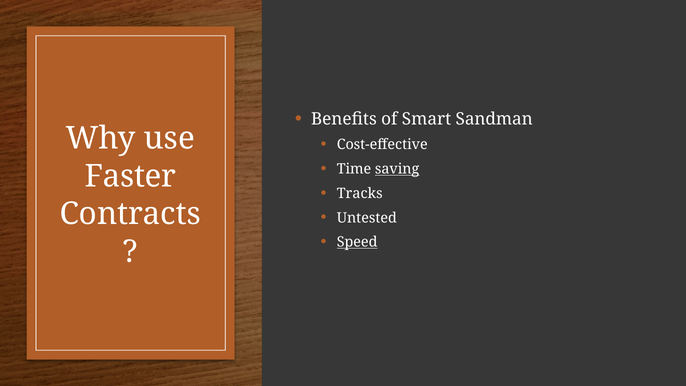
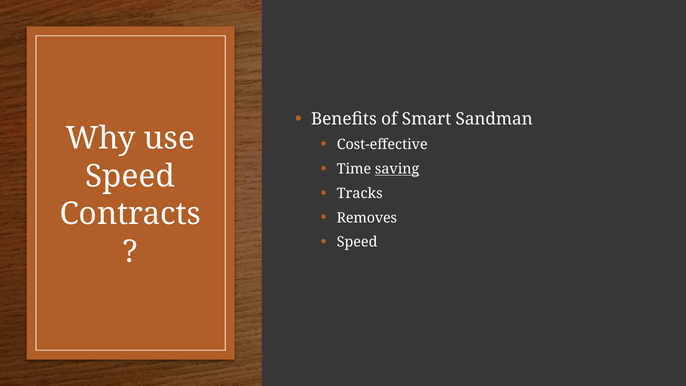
Faster: Faster -> Speed (130, 176)
Untested: Untested -> Removes (367, 218)
Speed underline: present -> none (357, 242)
